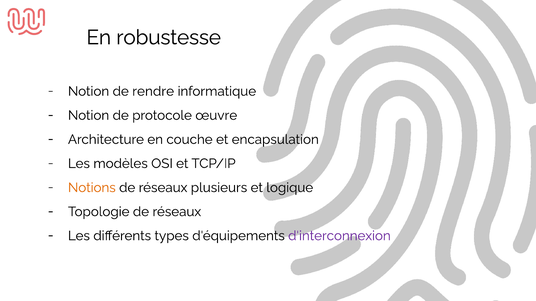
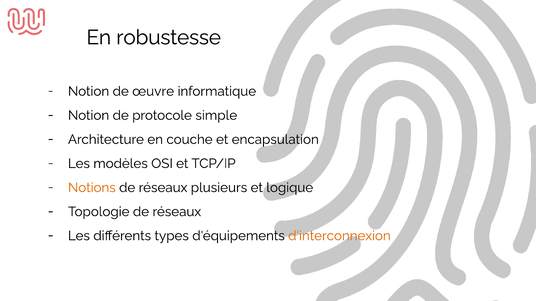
rendre: rendre -> œuvre (153, 91)
œuvre: œuvre -> simple (216, 116)
d'interconnexion colour: purple -> orange (339, 236)
